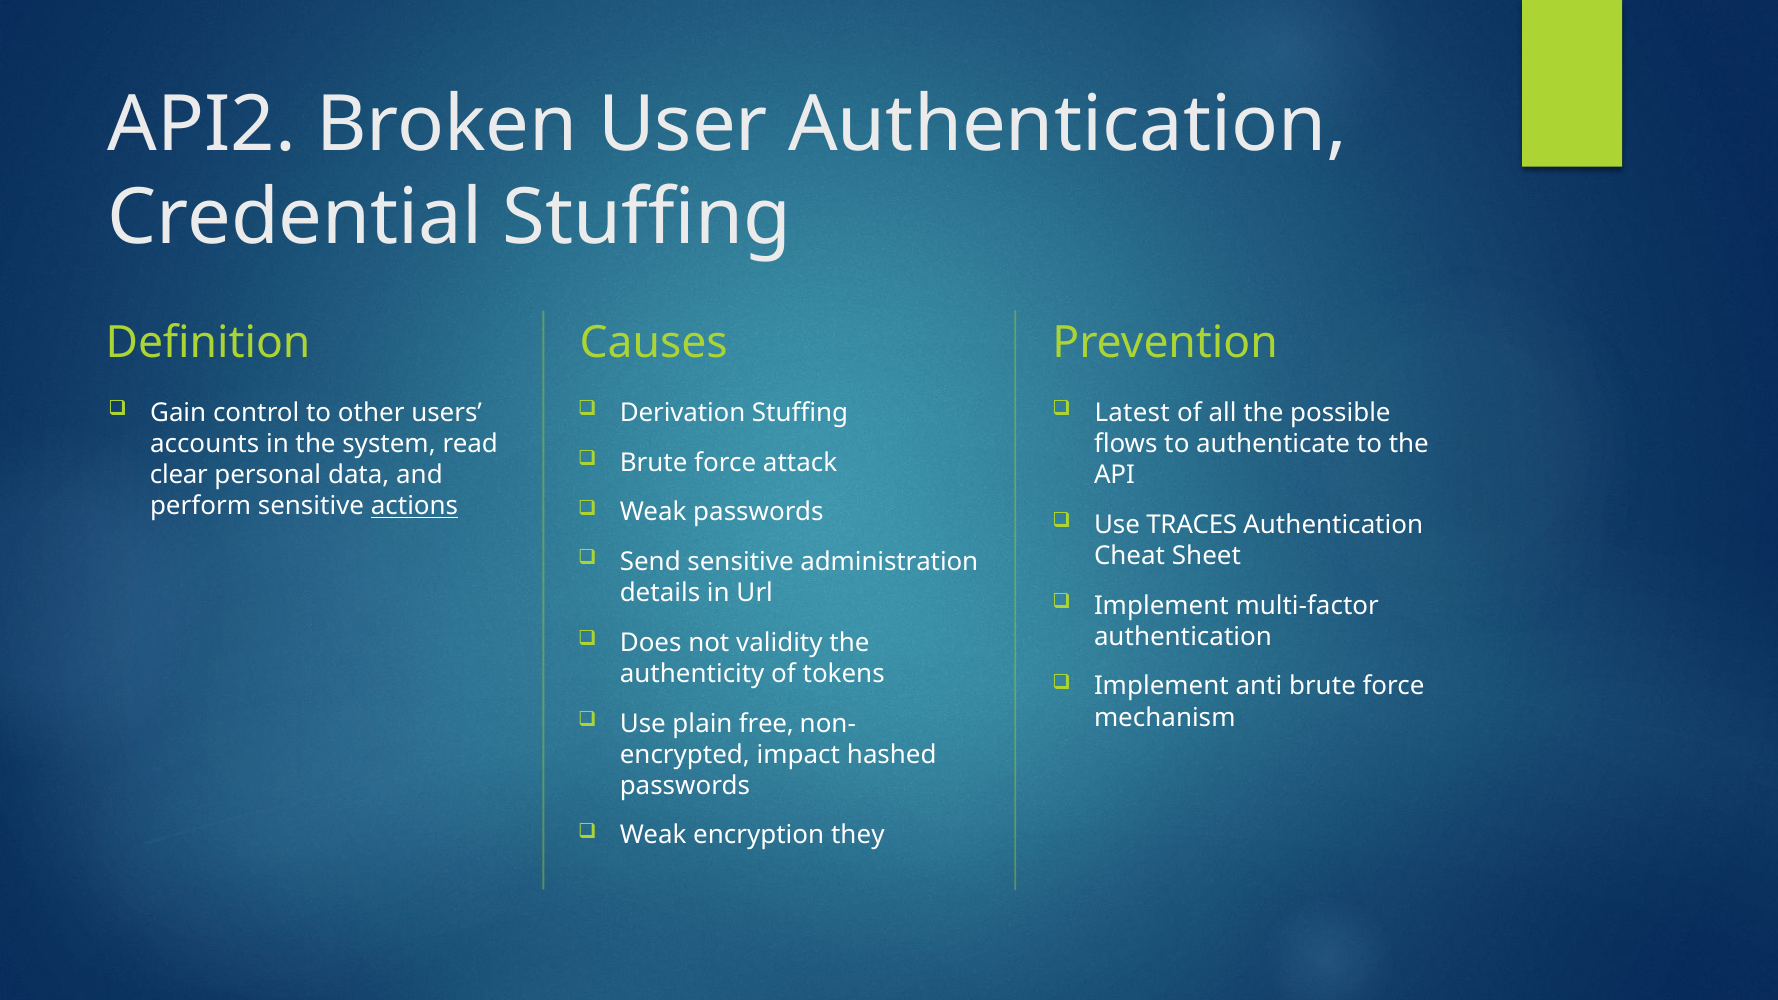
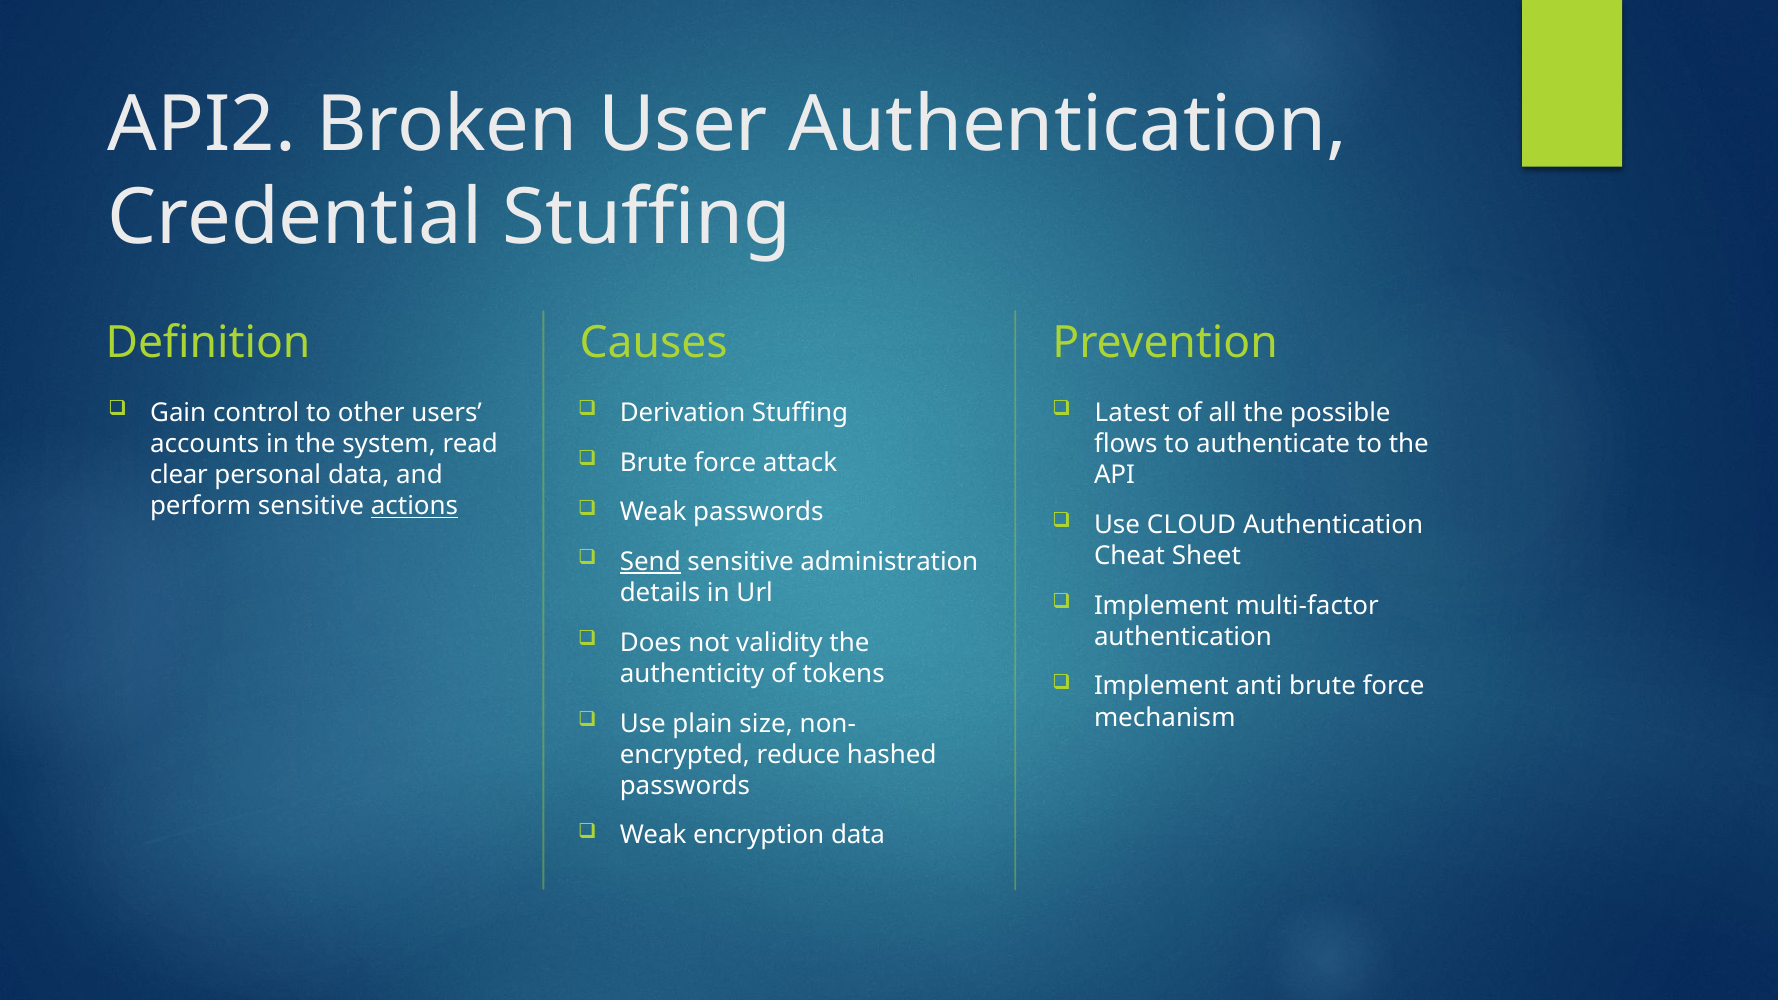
TRACES: TRACES -> CLOUD (1191, 525)
Send underline: none -> present (650, 562)
free: free -> size (766, 724)
impact: impact -> reduce (798, 755)
encryption they: they -> data (858, 835)
